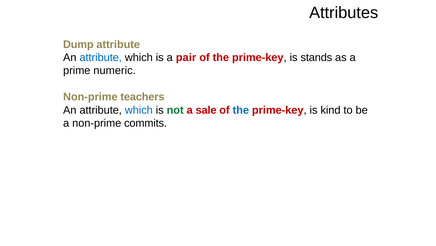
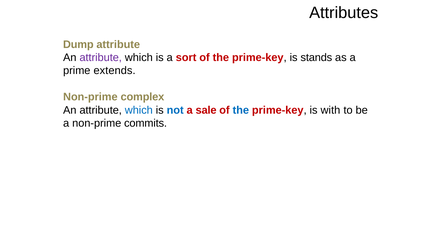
attribute colour: blue -> purple (101, 57)
pair: pair -> sort (186, 57)
numeric: numeric -> extends (115, 71)
teachers: teachers -> complex (142, 97)
not colour: green -> blue (175, 110)
kind: kind -> with (330, 110)
